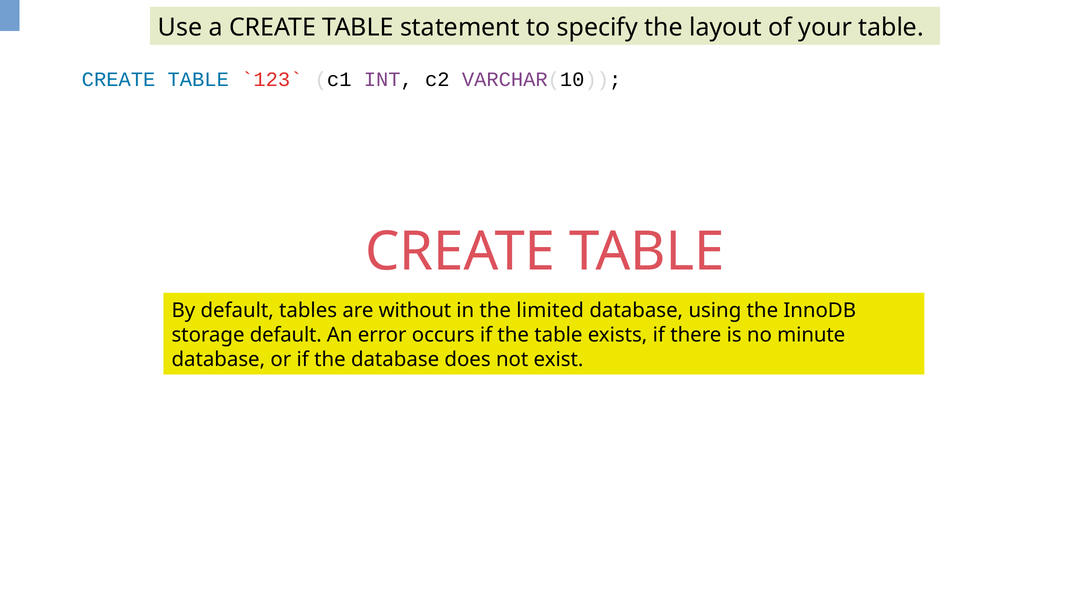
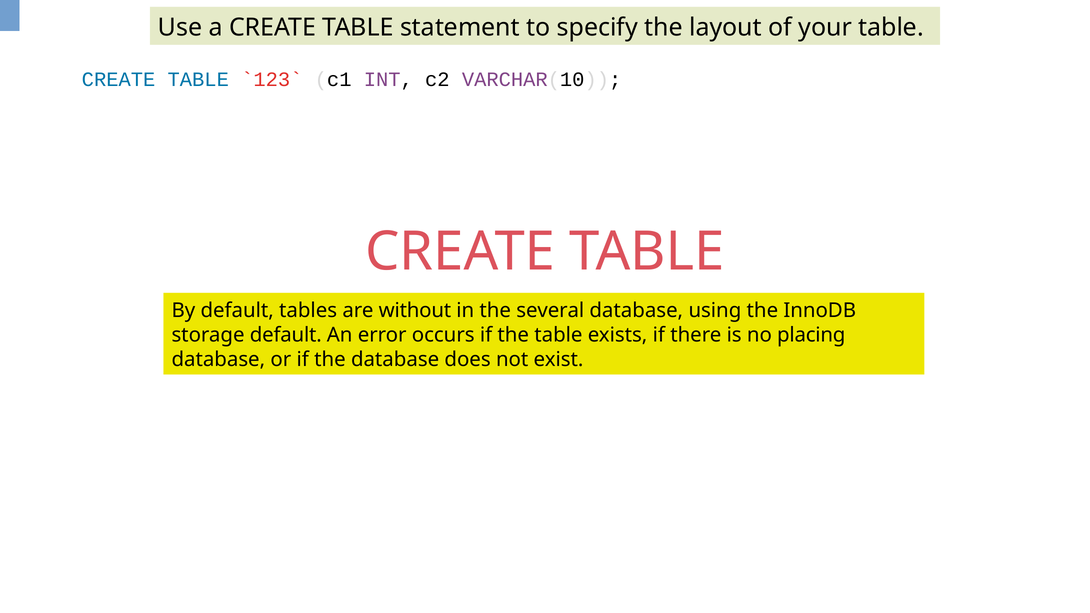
limited: limited -> several (550, 311)
minute: minute -> placing (811, 335)
